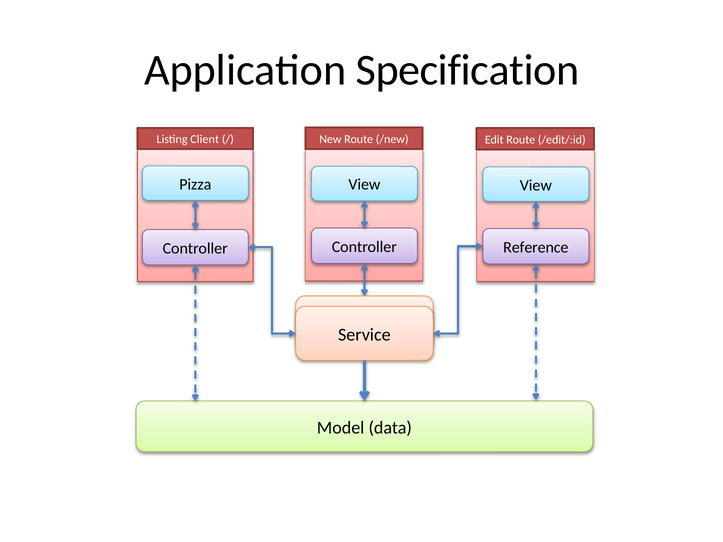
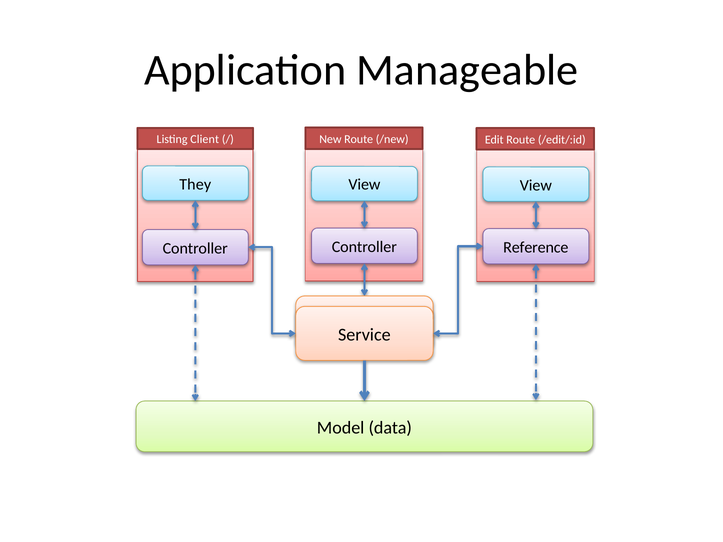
Specification: Specification -> Manageable (467, 70)
Pizza: Pizza -> They (195, 184)
